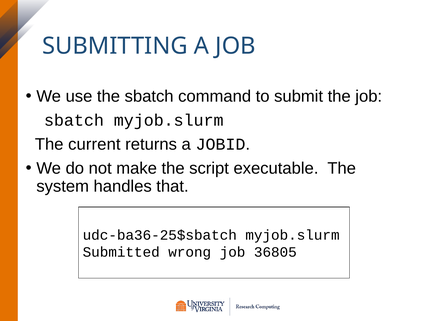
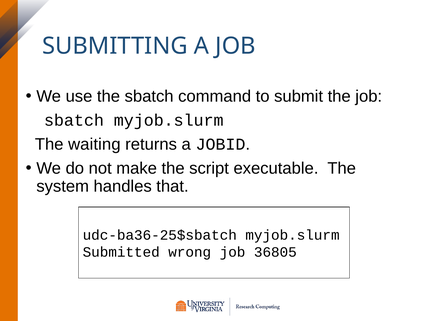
current: current -> waiting (94, 144)
